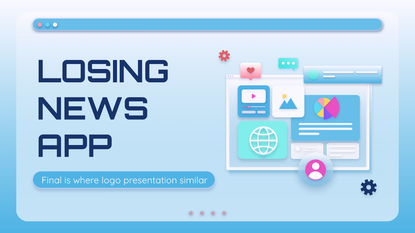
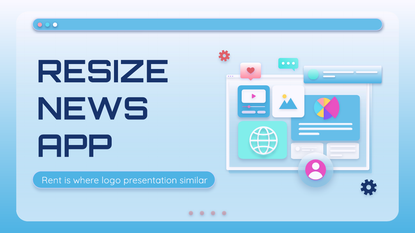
LOSING: LOSING -> RESIZE (103, 72)
Final: Final -> Rent (52, 181)
